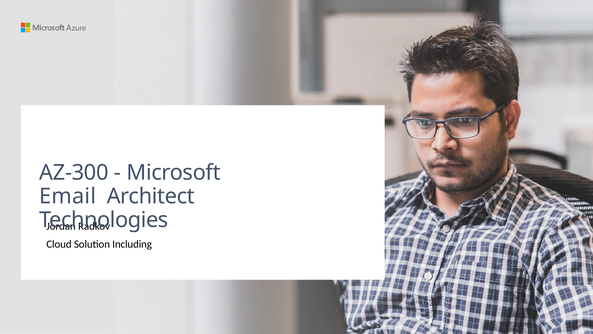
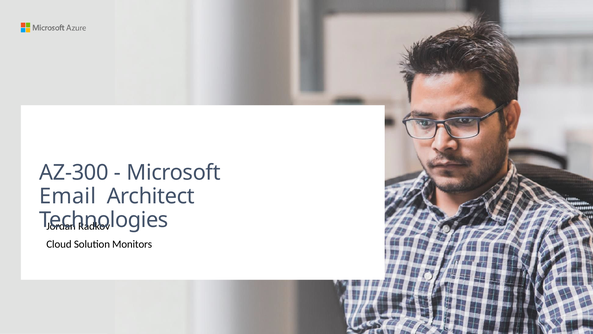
Including: Including -> Monitors (132, 244)
